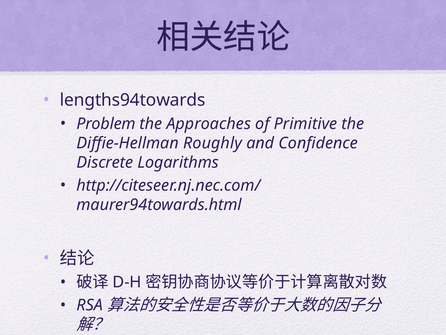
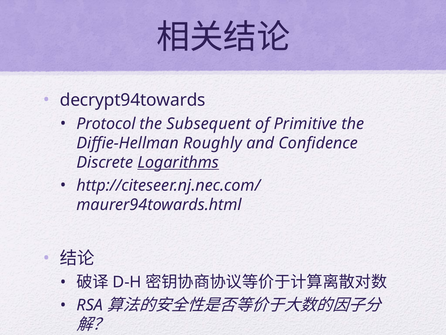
lengths94towards: lengths94towards -> decrypt94towards (133, 100)
Problem: Problem -> Protocol (106, 124)
Approaches: Approaches -> Subsequent (209, 124)
Logarithms underline: none -> present (178, 162)
